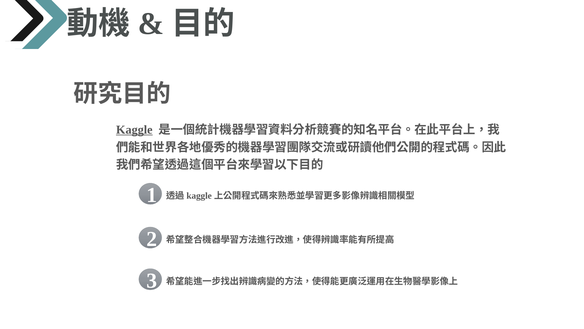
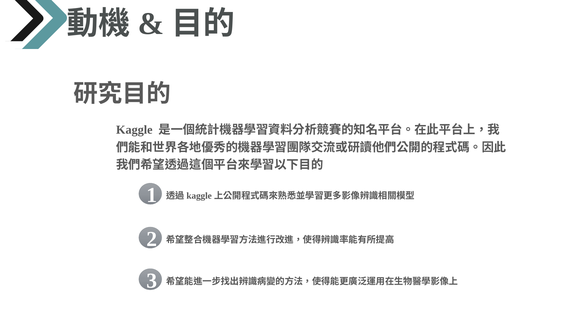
Kaggle underline: present -> none (134, 130)
